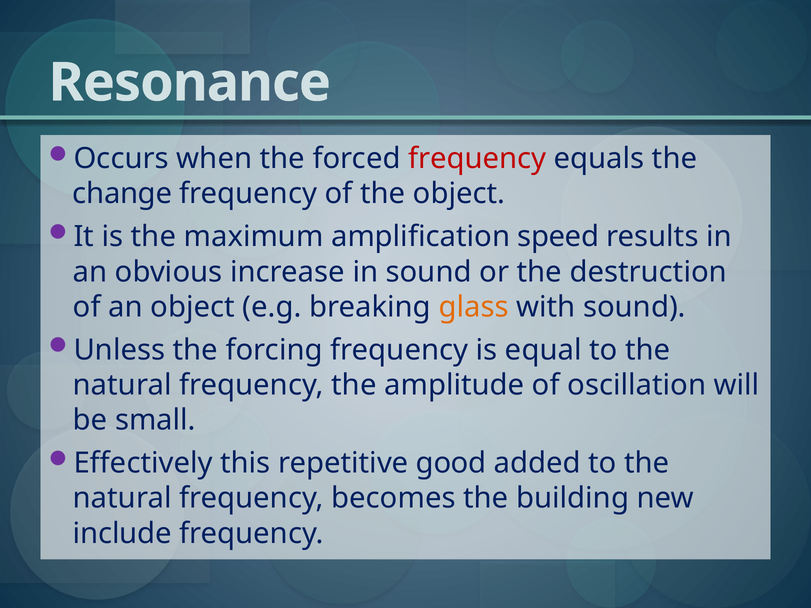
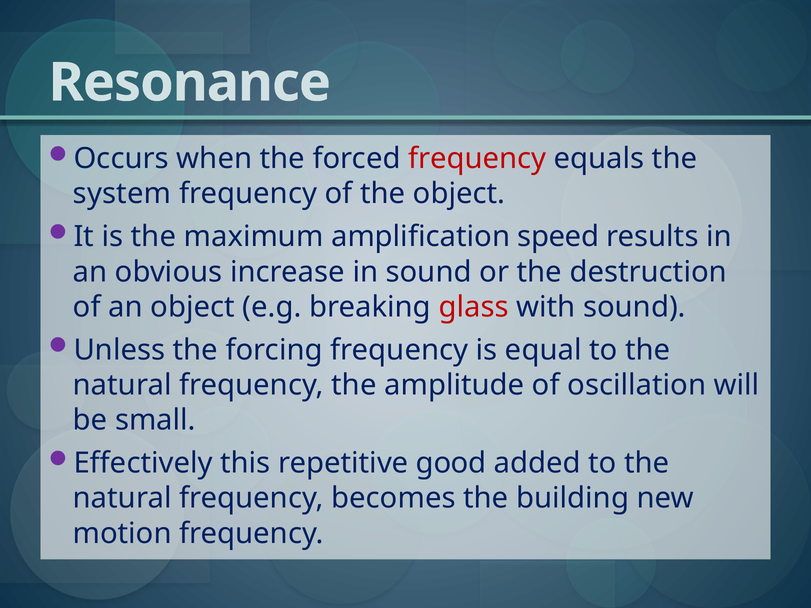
change: change -> system (122, 194)
glass colour: orange -> red (474, 307)
include: include -> motion (122, 534)
